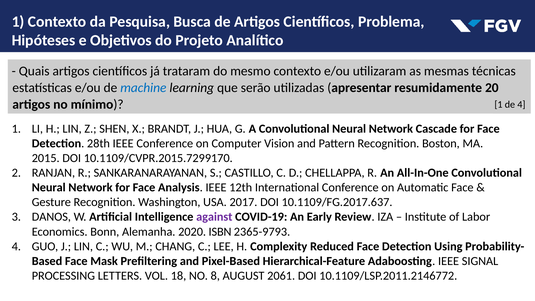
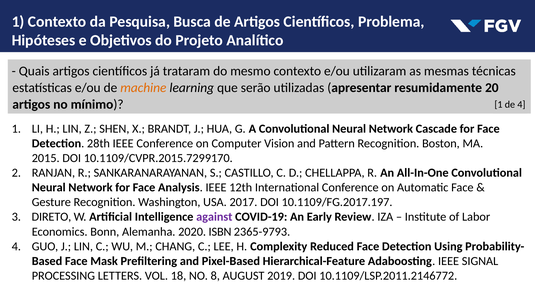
machine colour: blue -> orange (143, 88)
10.1109/FG.2017.637: 10.1109/FG.2017.637 -> 10.1109/FG.2017.197 (337, 202)
DANOS: DANOS -> DIRETO (51, 217)
2061: 2061 -> 2019 (281, 276)
